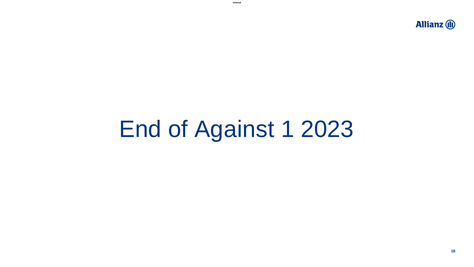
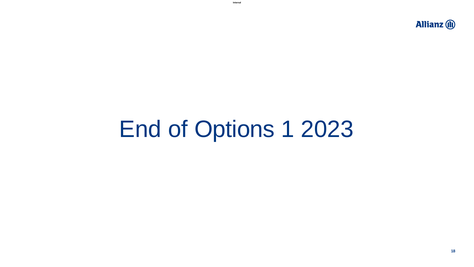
Against: Against -> Options (235, 129)
